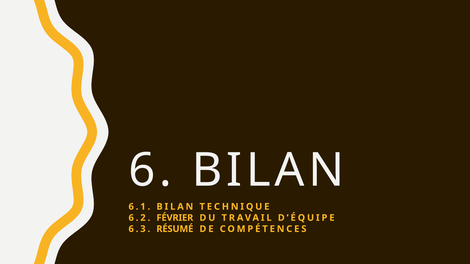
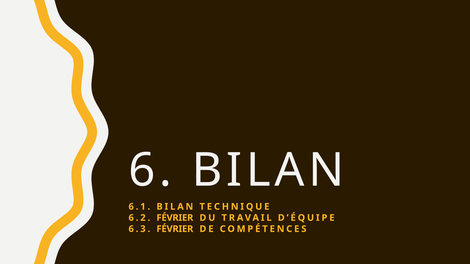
6.3 RÉSUMÉ: RÉSUMÉ -> FÉVRIER (175, 229)
